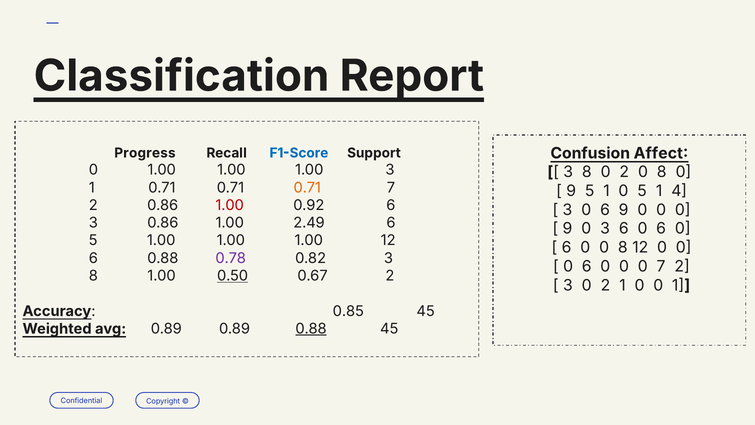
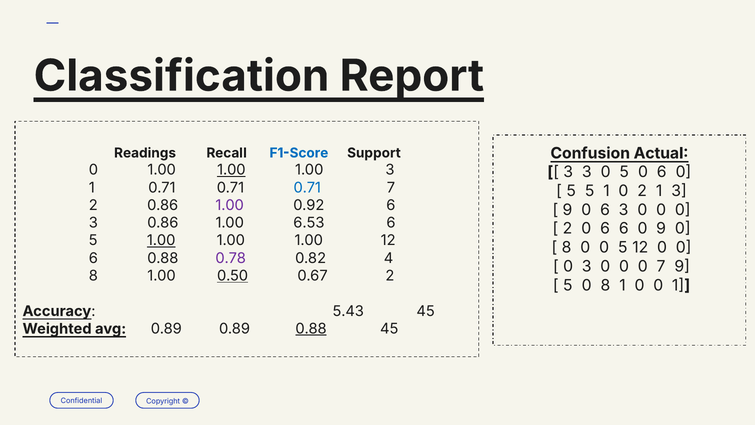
Affect: Affect -> Actual (661, 153)
Progress: Progress -> Readings (145, 153)
1.00 underline: none -> present (231, 170)
8: 8 -> 3 (587, 172)
2: 2 -> 5 (624, 172)
8: 8 -> 6 (662, 172)
0.71 colour: orange -> blue (307, 188)
9: 9 -> 5 (571, 191)
0 5: 5 -> 2 (642, 191)
1 4: 4 -> 3 (679, 191)
1.00 colour: red -> purple (230, 205)
3: 3 -> 9 (567, 210)
0 6 9: 9 -> 3 (624, 210)
2.49: 2.49 -> 6.53 (309, 223)
9: 9 -> 2 (567, 229)
3: 3 -> 6 (605, 229)
6 0 6: 6 -> 9 (661, 229)
1.00 underline: none -> present (161, 240)
6: 6 -> 8 (567, 247)
0 0 8: 8 -> 5 (623, 247)
0.82 3: 3 -> 4 (389, 258)
6: 6 -> 3 (587, 266)
0 7 2: 2 -> 9 (682, 266)
3: 3 -> 5 (568, 285)
2: 2 -> 8 (605, 285)
0.85: 0.85 -> 5.43 (348, 311)
